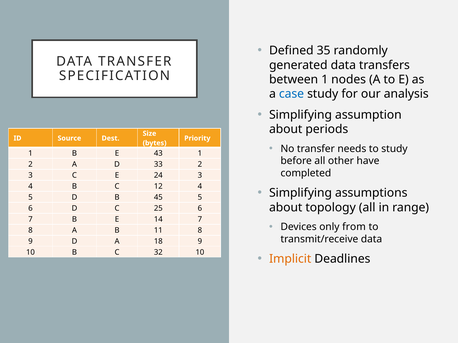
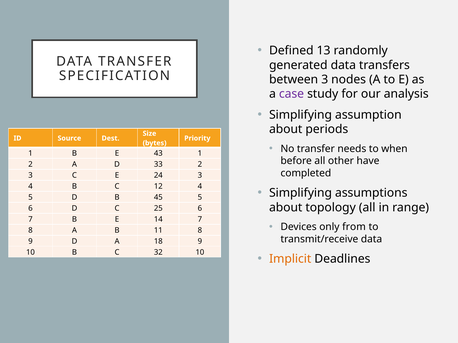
35: 35 -> 13 (324, 51)
between 1: 1 -> 3 (325, 80)
case colour: blue -> purple (291, 94)
to study: study -> when (394, 149)
